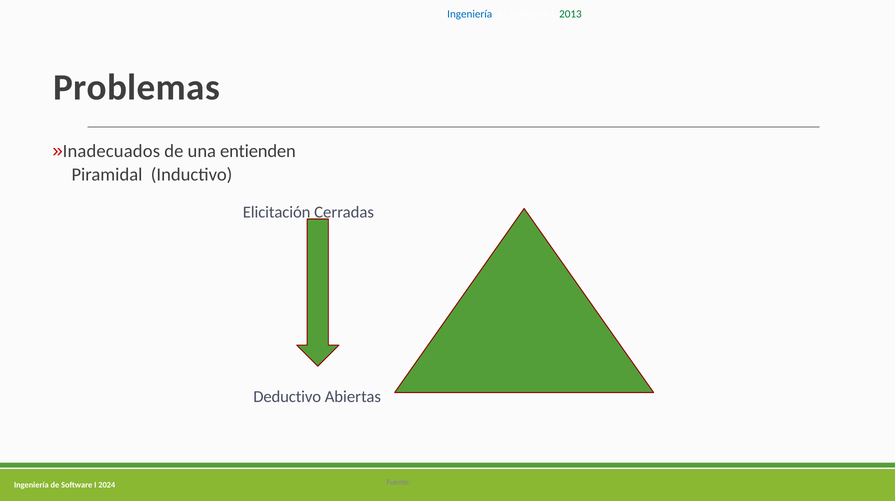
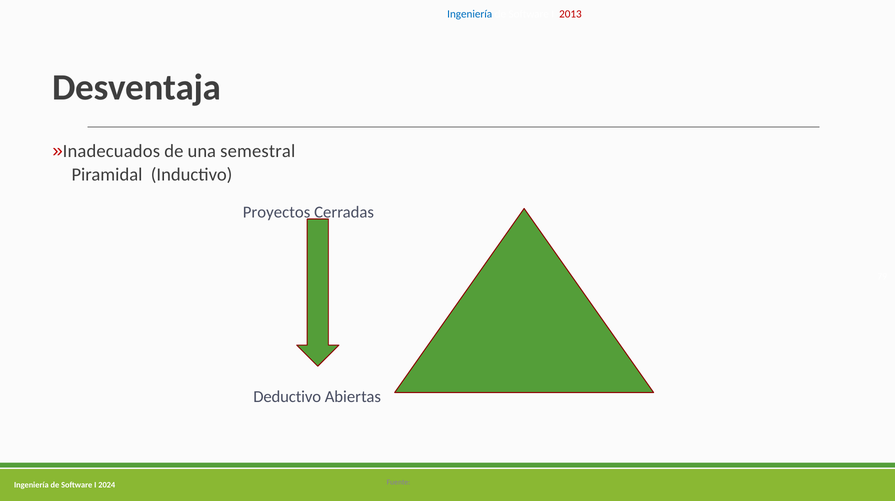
2013 colour: green -> red (570, 14)
Problemas: Problemas -> Desventaja (137, 87)
entienden: entienden -> semestral (258, 151)
Elicitación: Elicitación -> Proyectos (277, 213)
